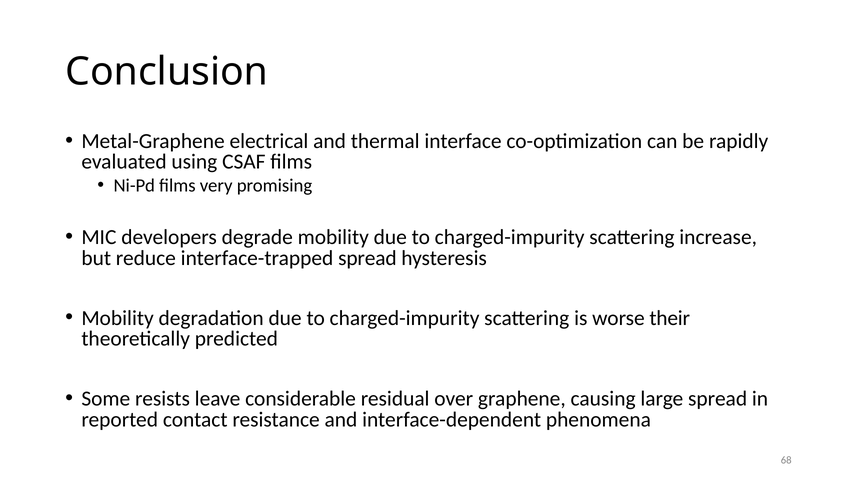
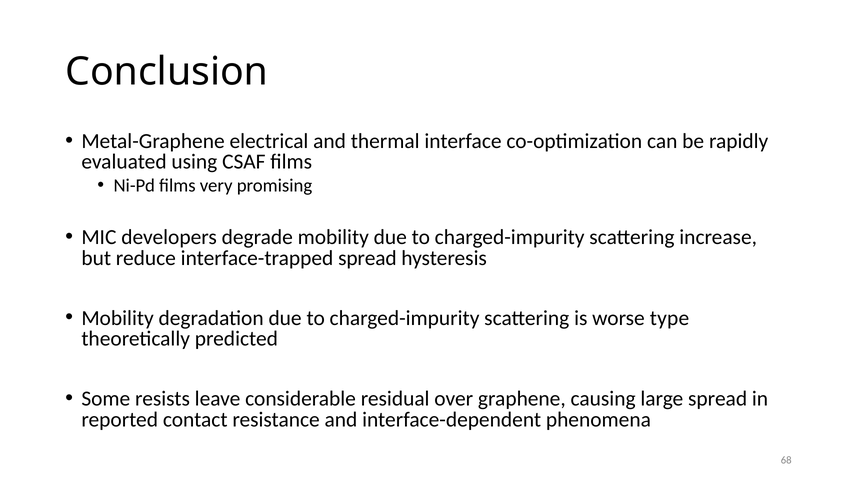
their: their -> type (669, 318)
